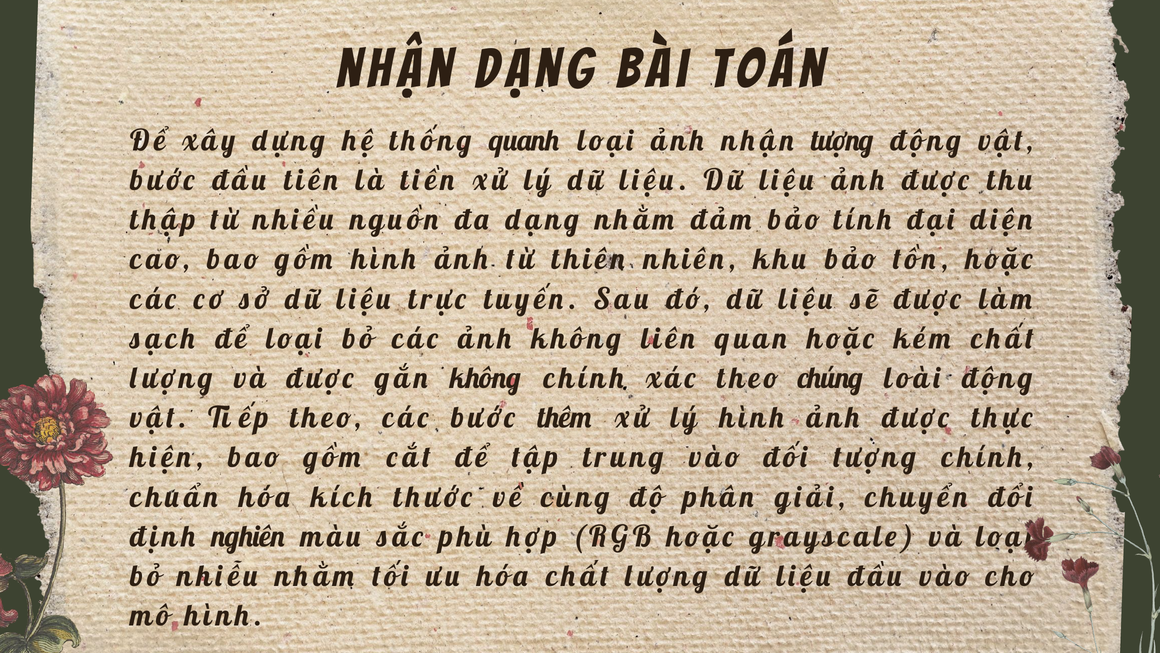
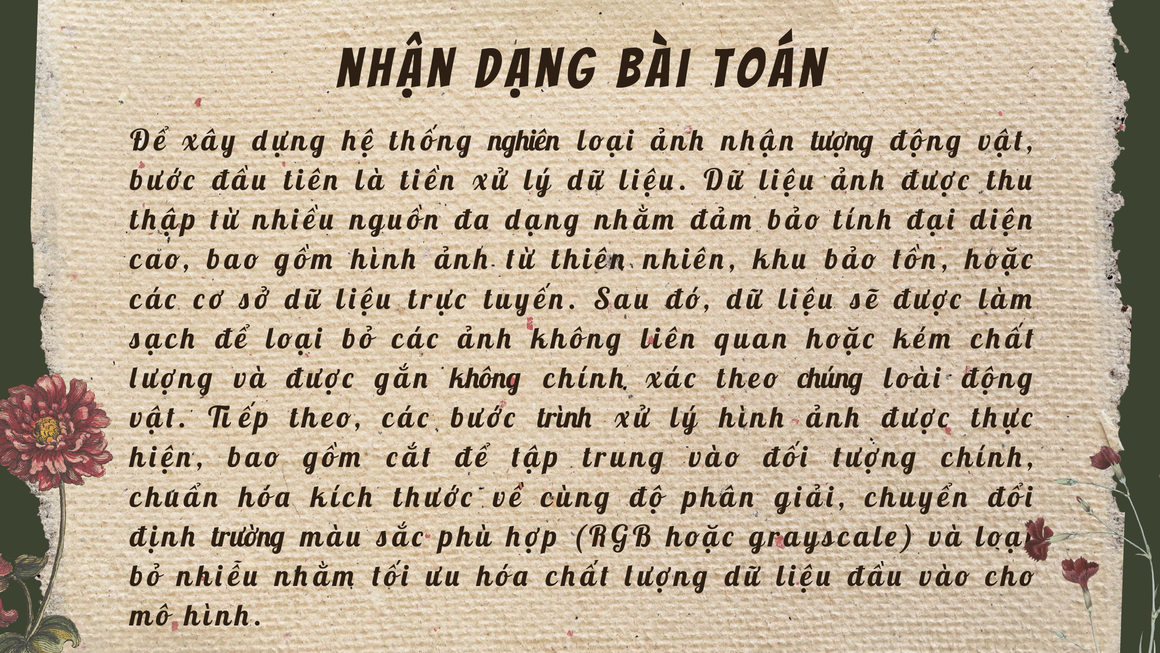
quanh: quanh -> nghiên (524, 141)
thêm: thêm -> trình (565, 418)
nghiên: nghiên -> trường (248, 536)
